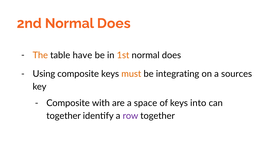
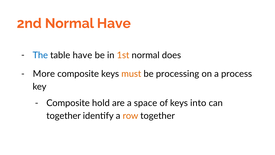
2nd Normal Does: Does -> Have (114, 23)
The colour: orange -> blue (40, 55)
Using: Using -> More (44, 74)
integrating: integrating -> processing (178, 74)
sources: sources -> process (237, 74)
with: with -> hold (101, 103)
row colour: purple -> orange (130, 116)
